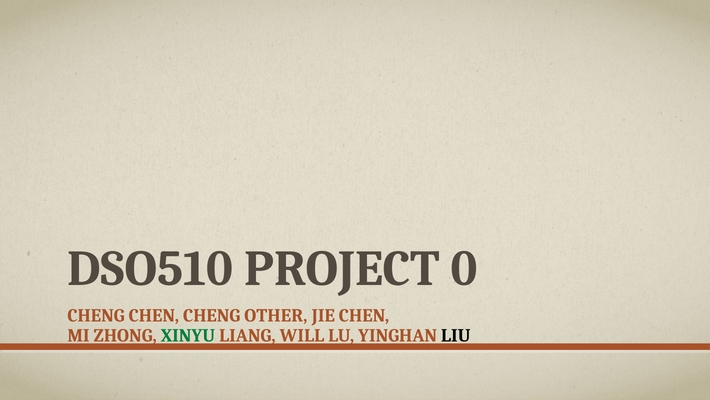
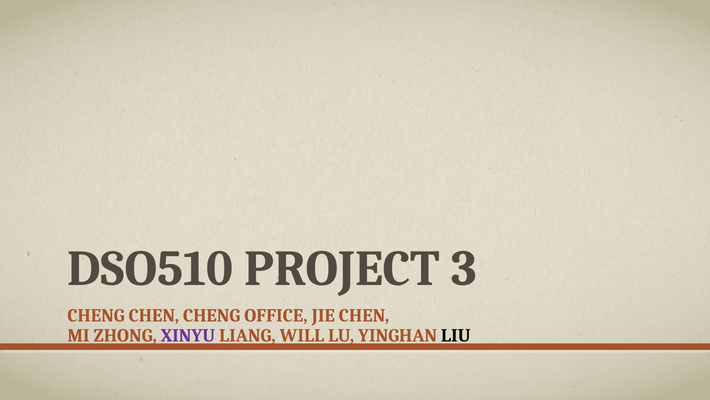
0: 0 -> 3 (464, 268)
OTHER: OTHER -> OFFICE (276, 315)
XINYU colour: green -> purple (188, 335)
